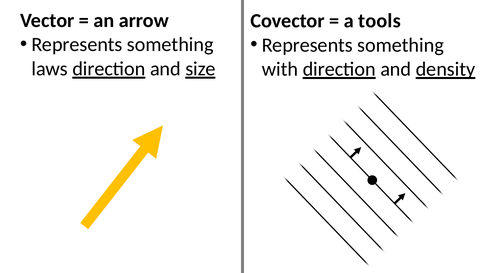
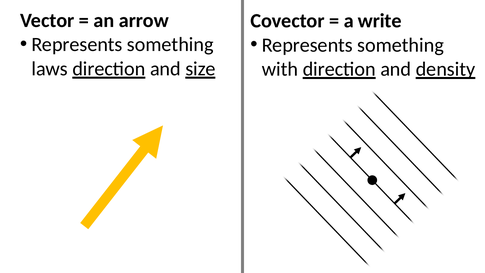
tools: tools -> write (380, 21)
